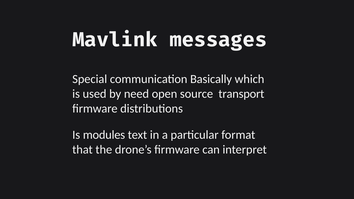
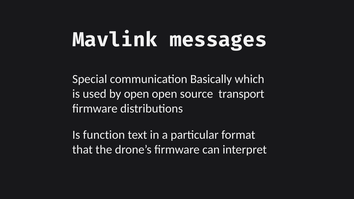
by need: need -> open (137, 94)
modules: modules -> function (104, 135)
